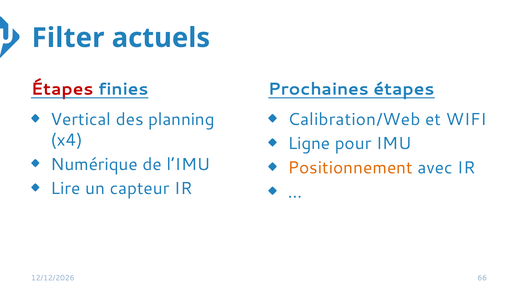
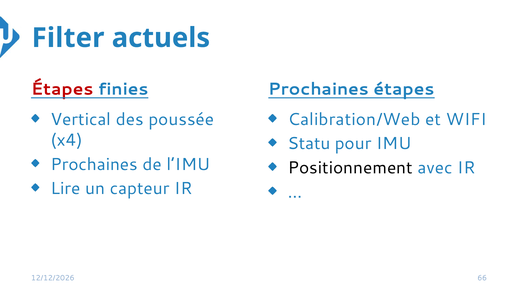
planning: planning -> poussée (181, 119)
Ligne: Ligne -> Statu (309, 143)
Numérique: Numérique -> Prochaines (94, 164)
Positionnement colour: orange -> black (350, 167)
